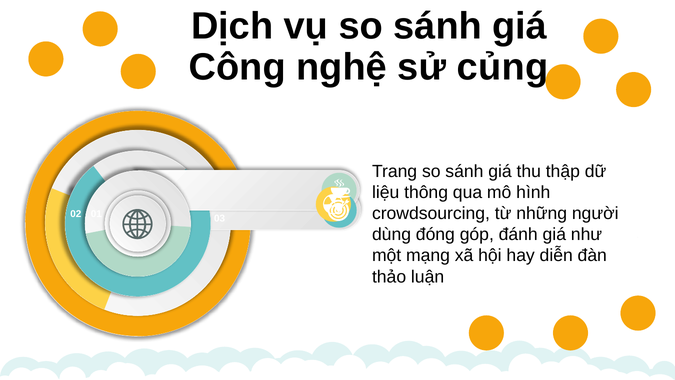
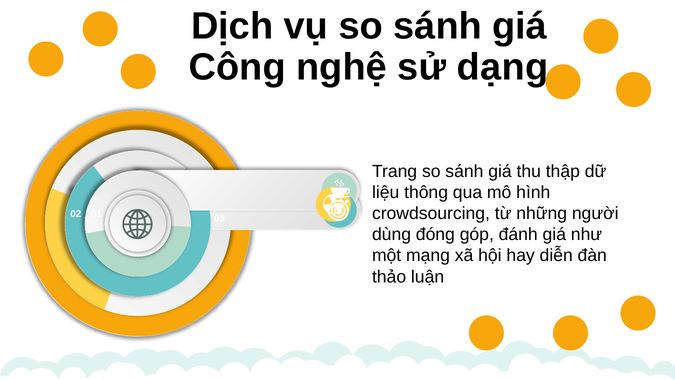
sử củng: củng -> dạng (503, 67)
